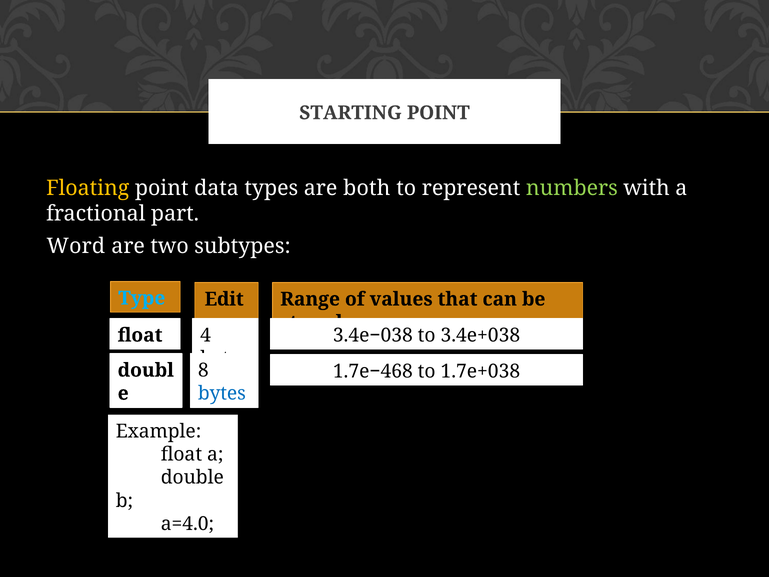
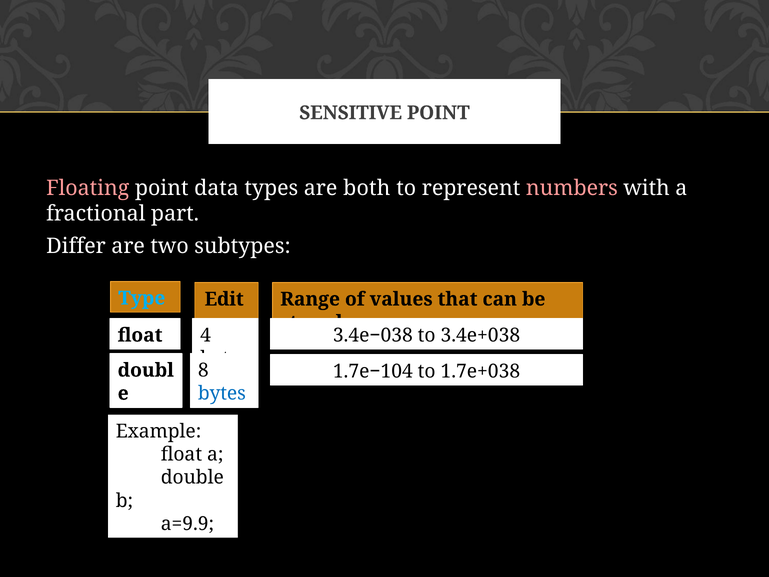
STARTING: STARTING -> SENSITIVE (351, 113)
Floating colour: yellow -> pink (88, 188)
numbers colour: light green -> pink (572, 188)
Word: Word -> Differ (76, 246)
1.7e−468: 1.7e−468 -> 1.7e−104 (373, 371)
a=4.0: a=4.0 -> a=9.9 (187, 524)
